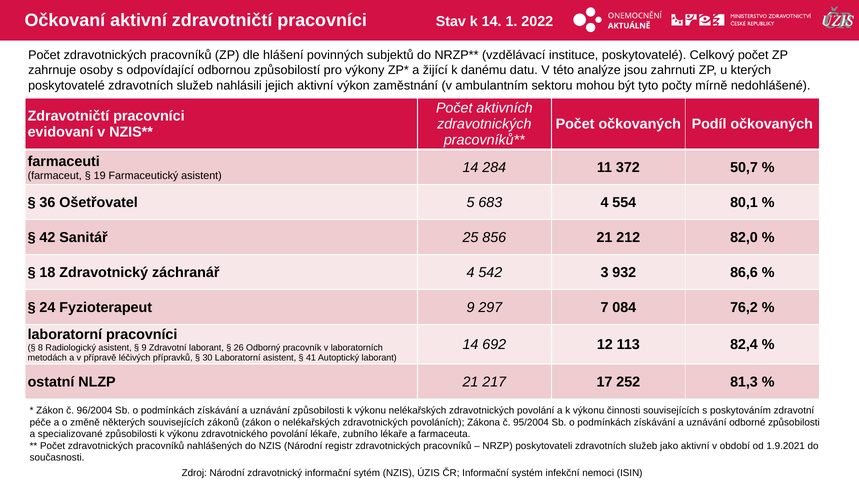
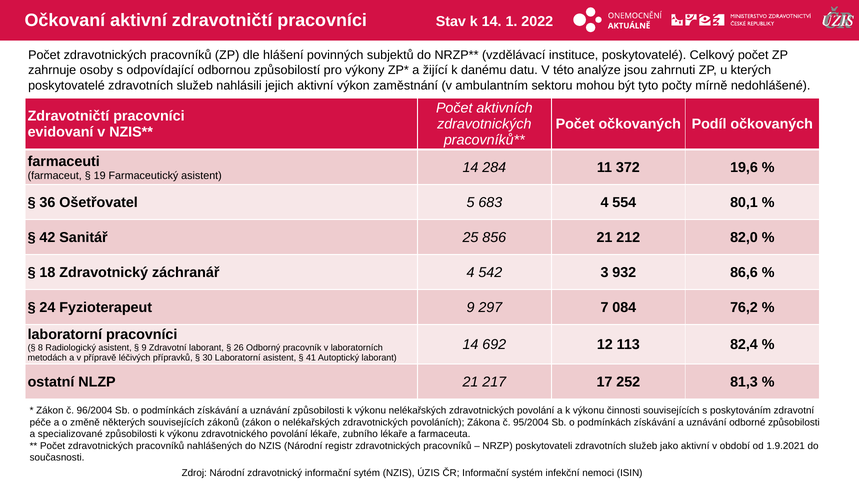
50,7: 50,7 -> 19,6 (744, 168)
